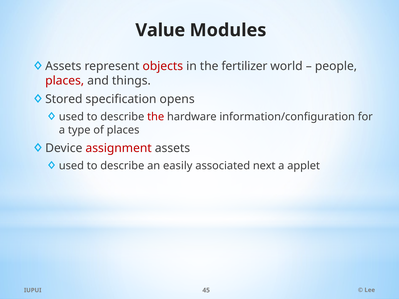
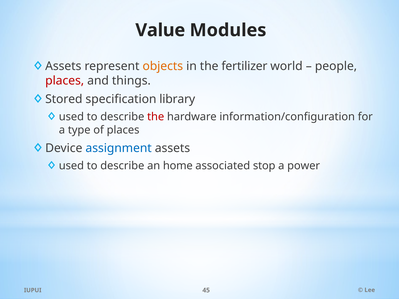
objects colour: red -> orange (163, 66)
opens: opens -> library (177, 99)
assignment colour: red -> blue (119, 148)
easily: easily -> home (178, 166)
next: next -> stop (264, 166)
applet: applet -> power (304, 166)
